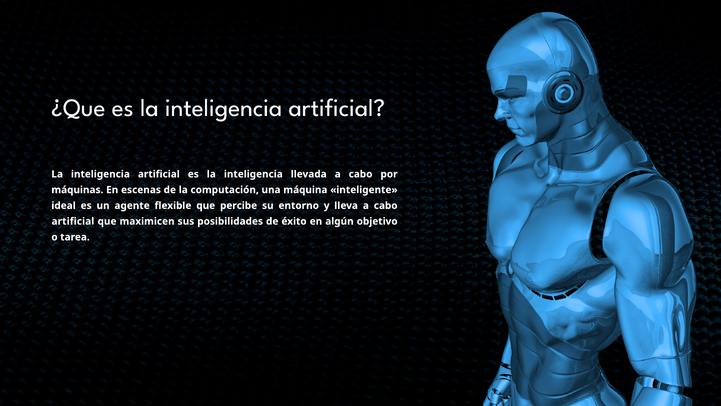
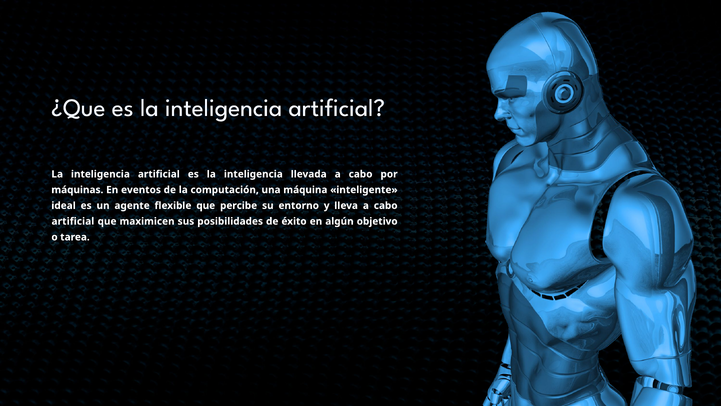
escenas: escenas -> eventos (141, 190)
